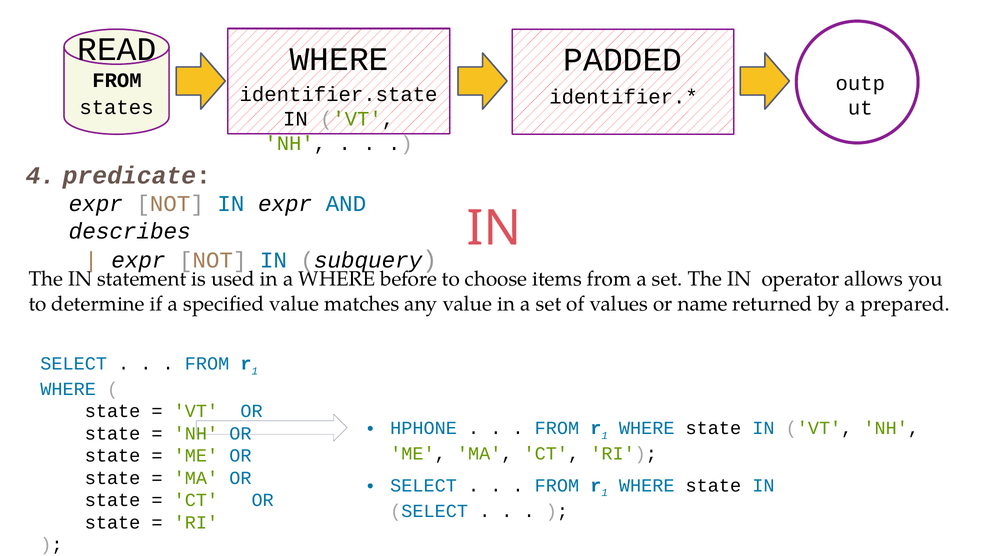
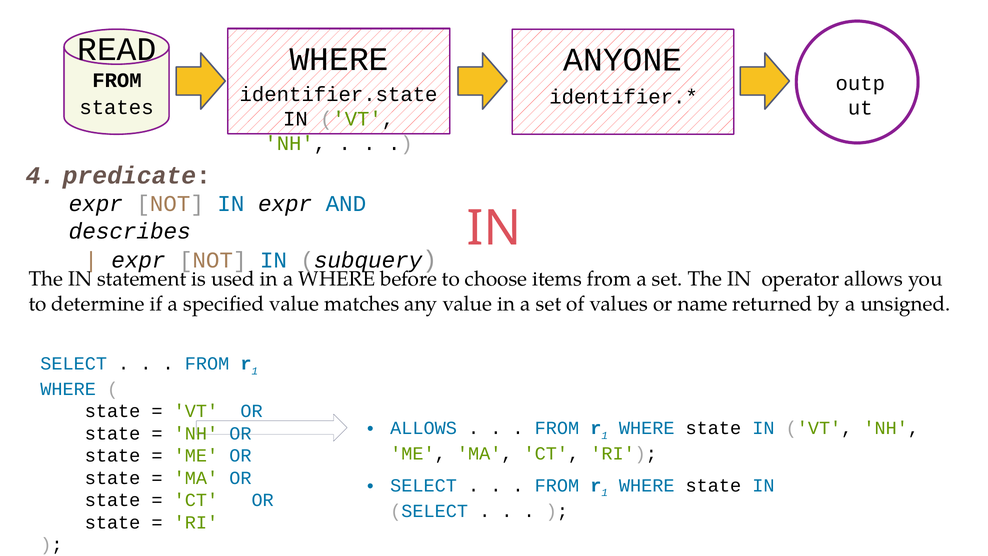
PADDED: PADDED -> ANYONE (623, 60)
prepared: prepared -> unsigned (905, 304)
HPHONE: HPHONE -> ALLOWS (424, 428)
